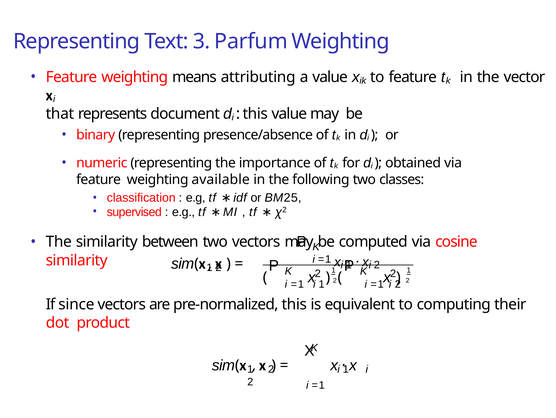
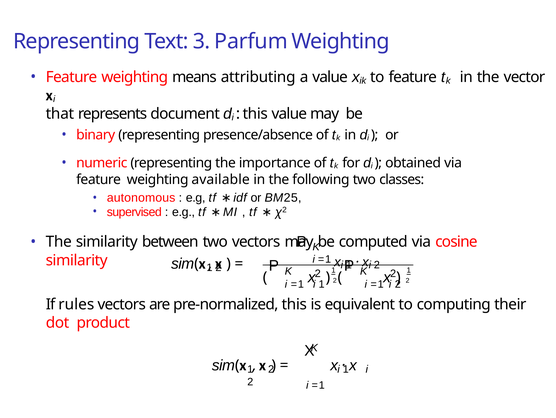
classification: classification -> autonomous (141, 197)
since: since -> rules (76, 304)
